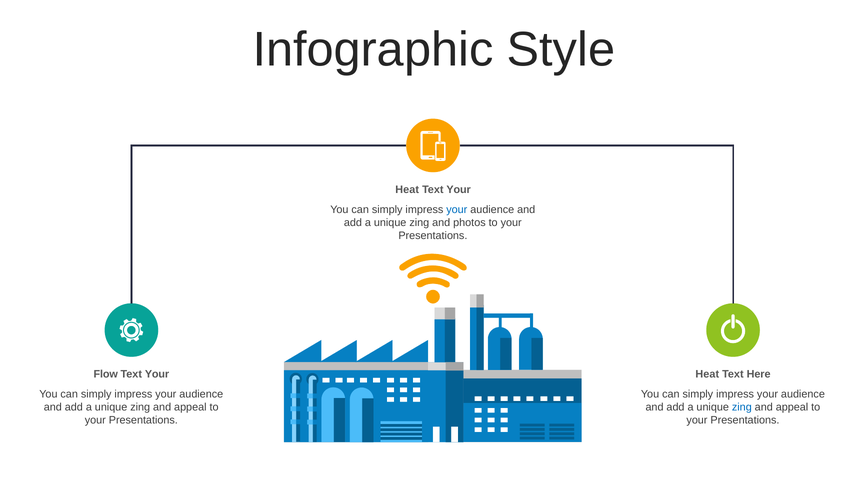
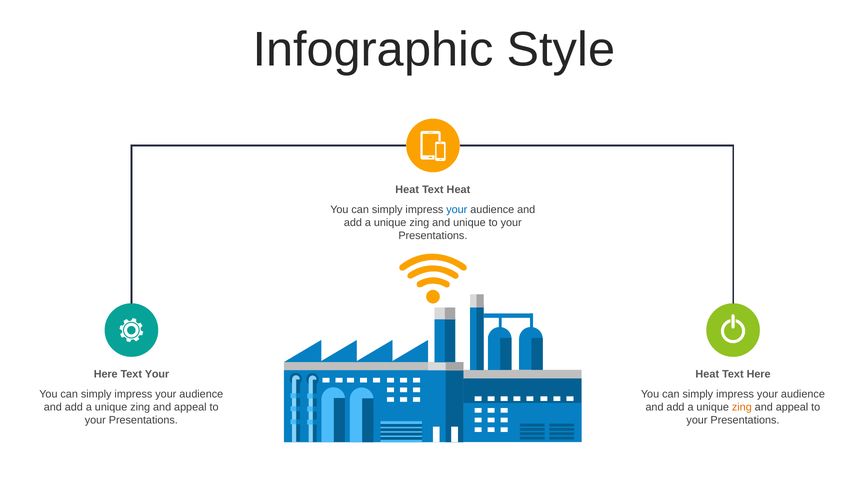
Your: Your -> Heat (458, 190)
and photos: photos -> unique (469, 223)
Flow: Flow -> Here (106, 374)
zing colour: blue -> orange (742, 407)
